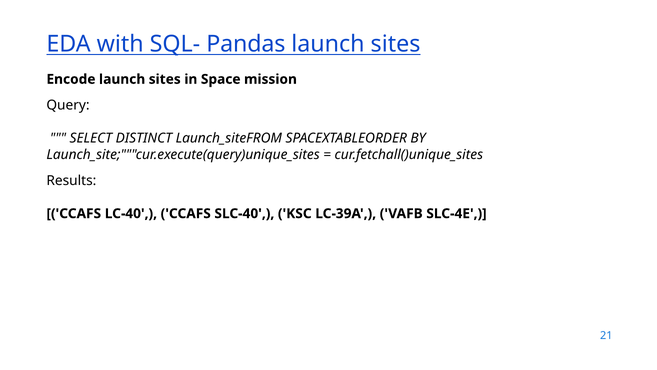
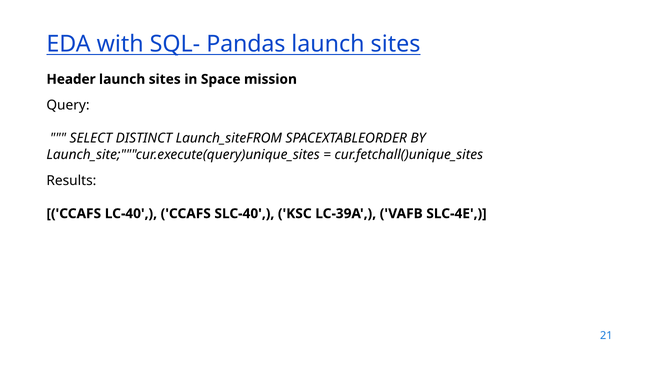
Encode: Encode -> Header (71, 79)
